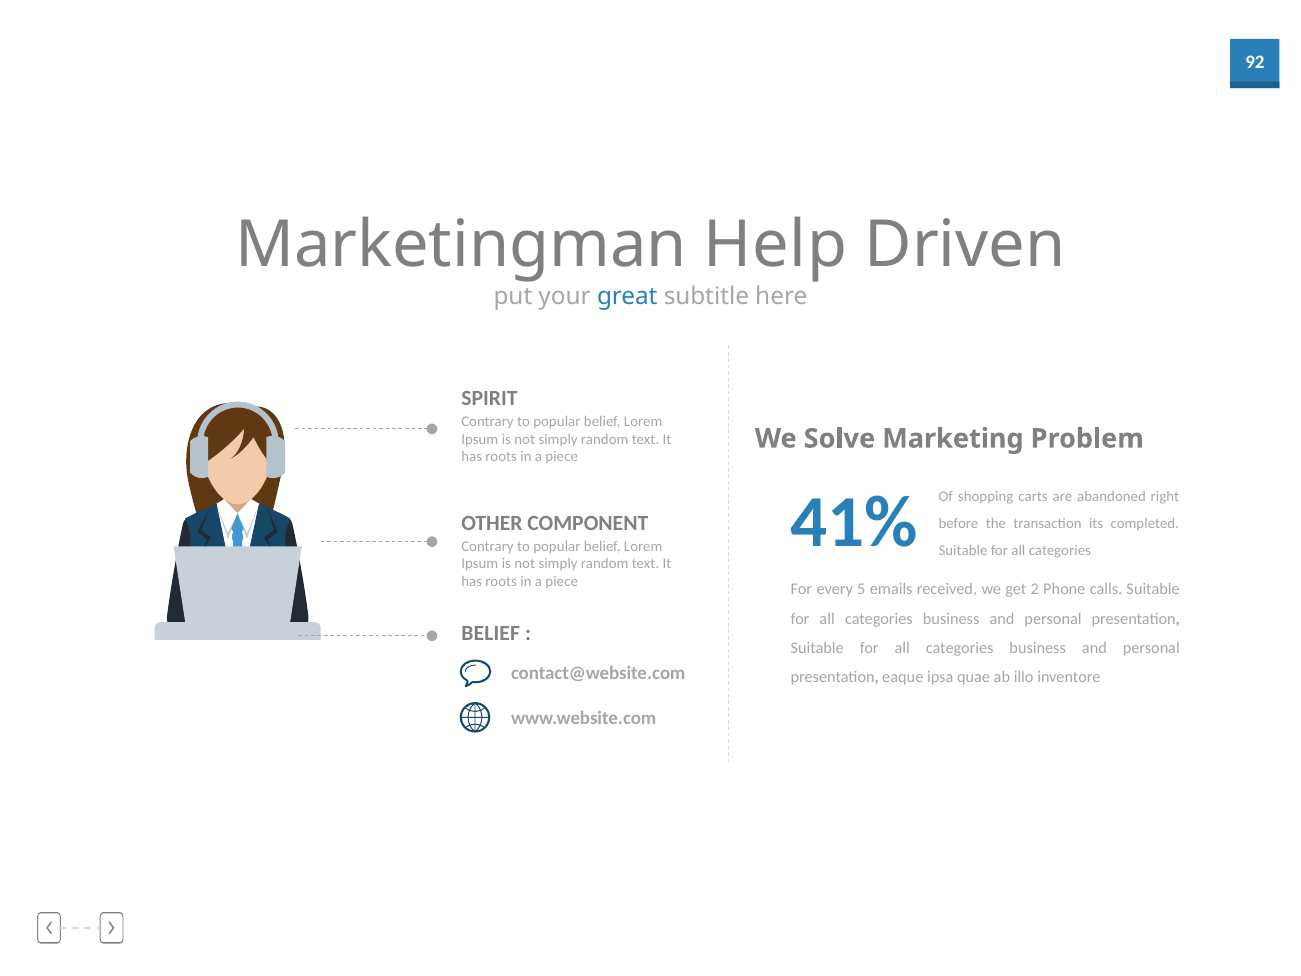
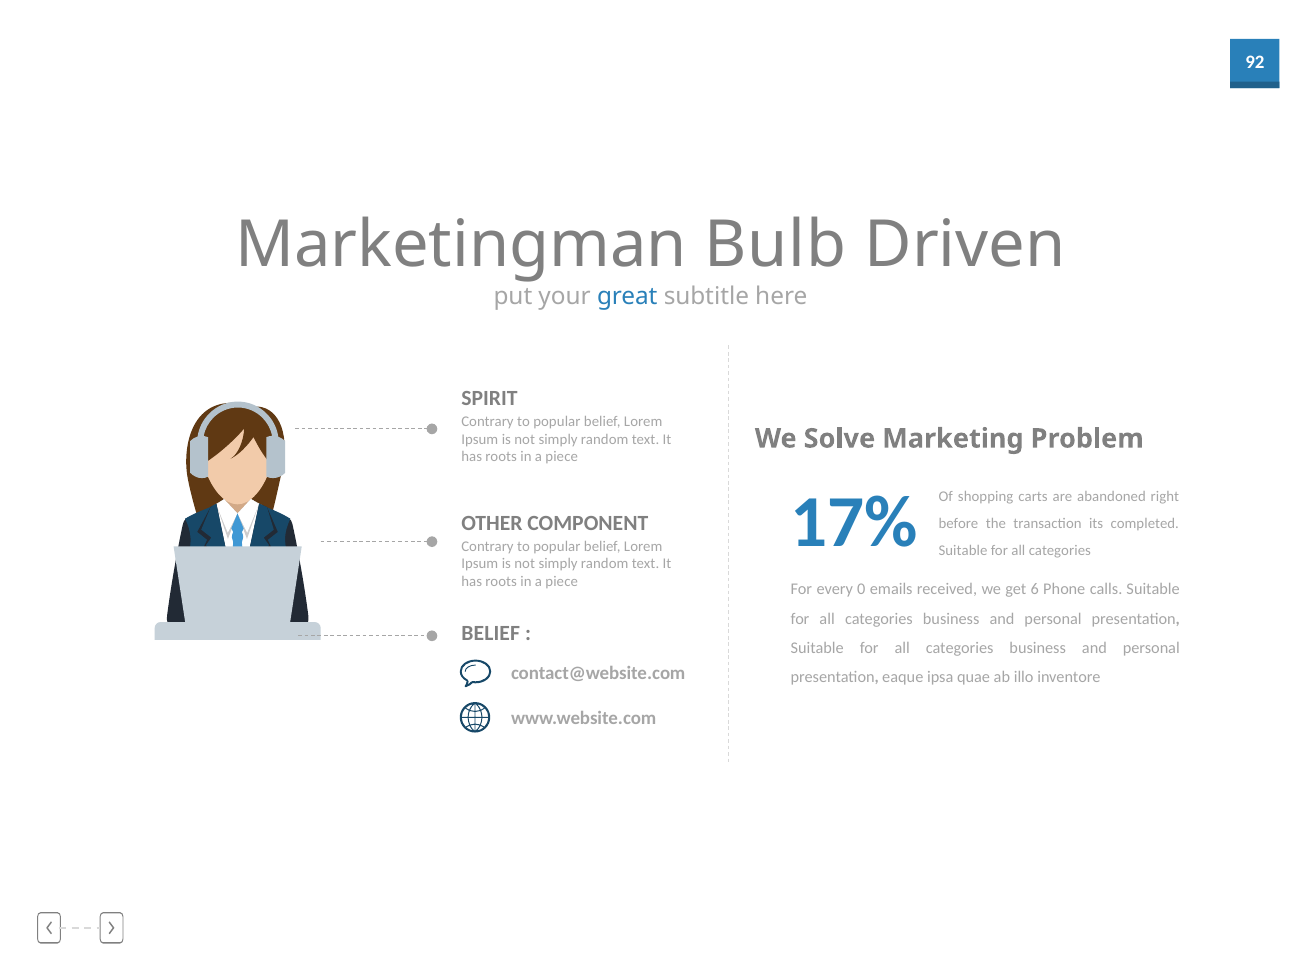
Help: Help -> Bulb (775, 245)
41%: 41% -> 17% (855, 522)
5: 5 -> 0 (861, 589)
2: 2 -> 6 (1035, 589)
